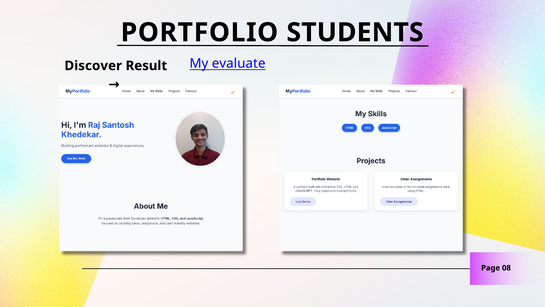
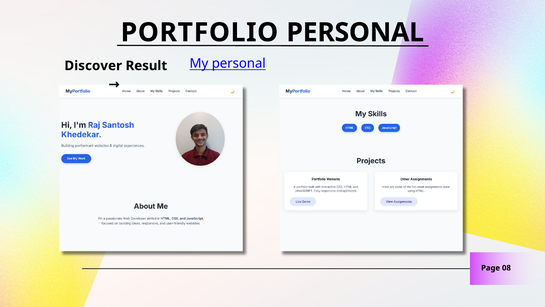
PORTFOLIO STUDENTS: STUDENTS -> PERSONAL (355, 32)
My evaluate: evaluate -> personal (239, 63)
